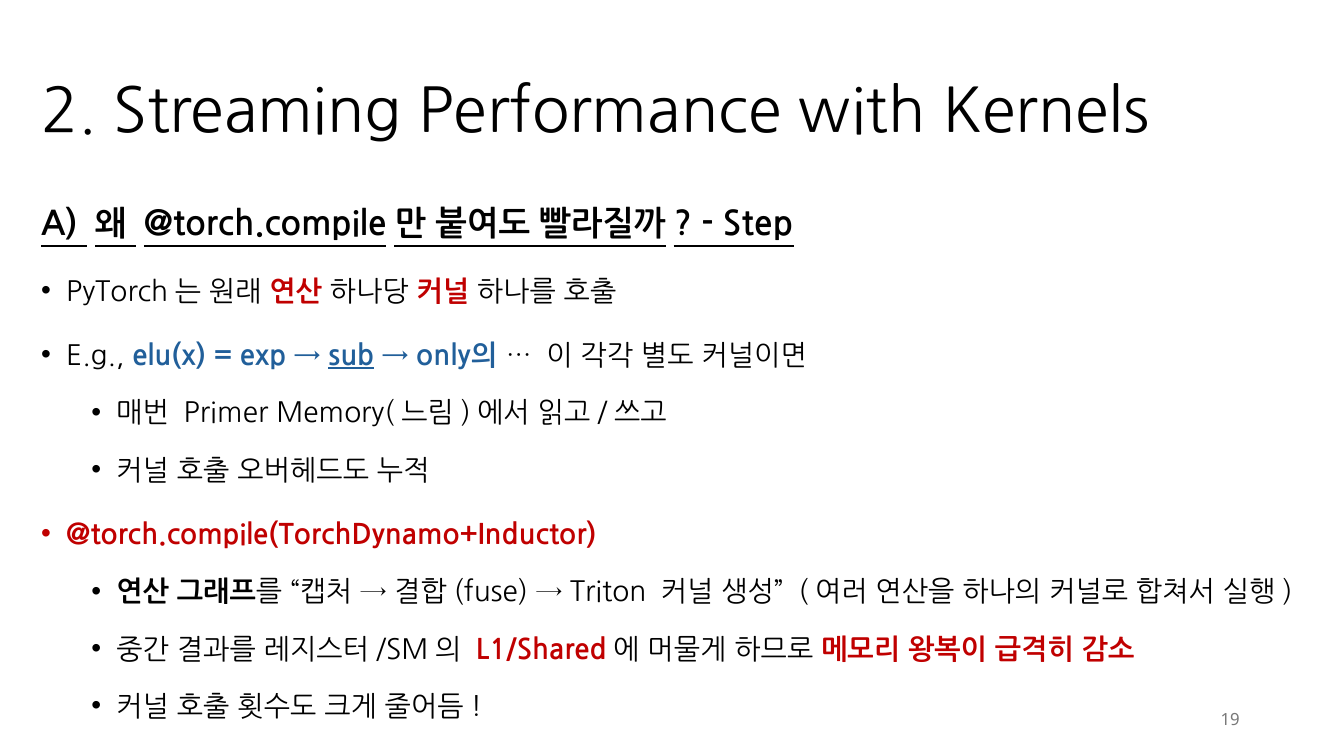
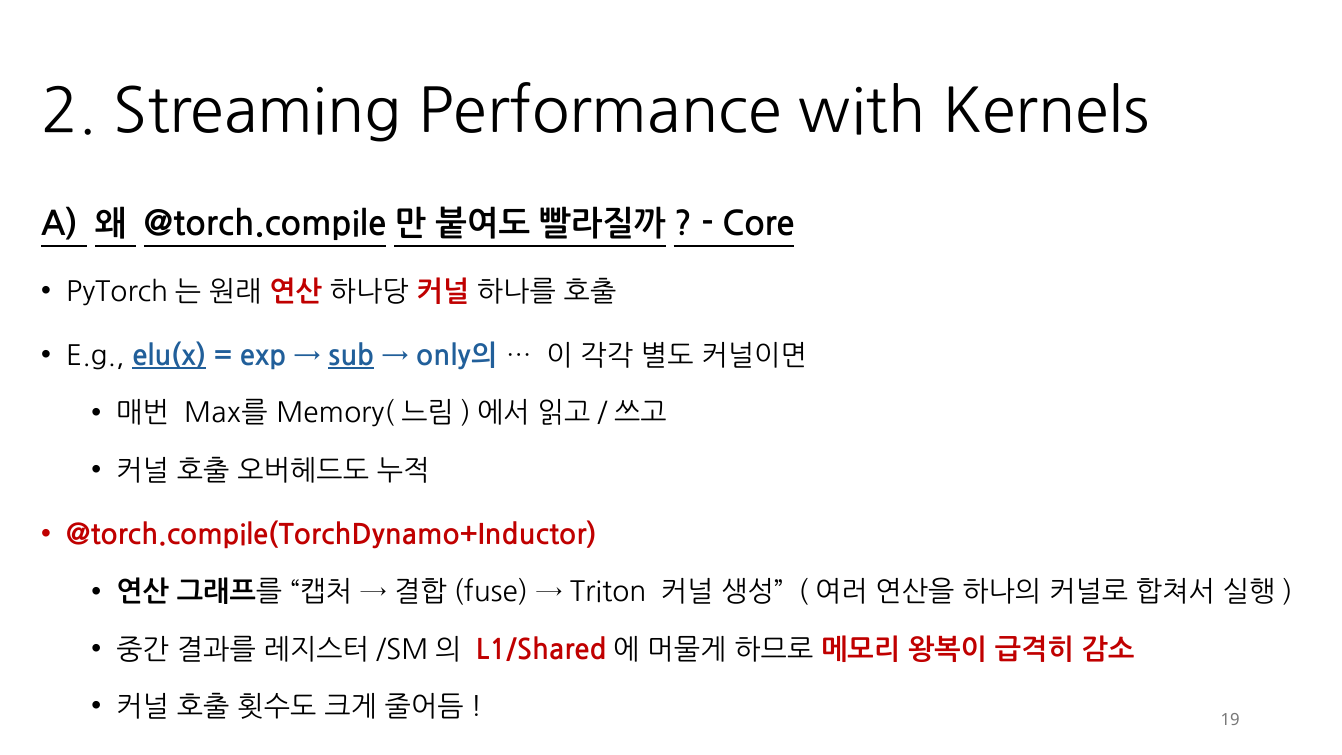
Step: Step -> Core (758, 225)
elu(x underline: none -> present (169, 356)
Primer: Primer -> Max를 (226, 414)
